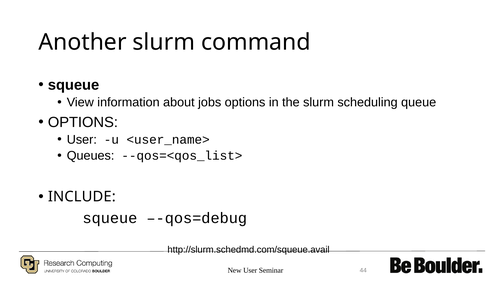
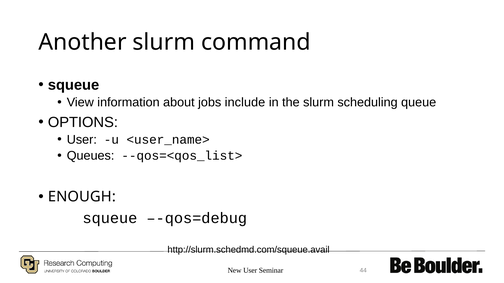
jobs options: options -> include (245, 103)
INCLUDE: INCLUDE -> ENOUGH (82, 197)
